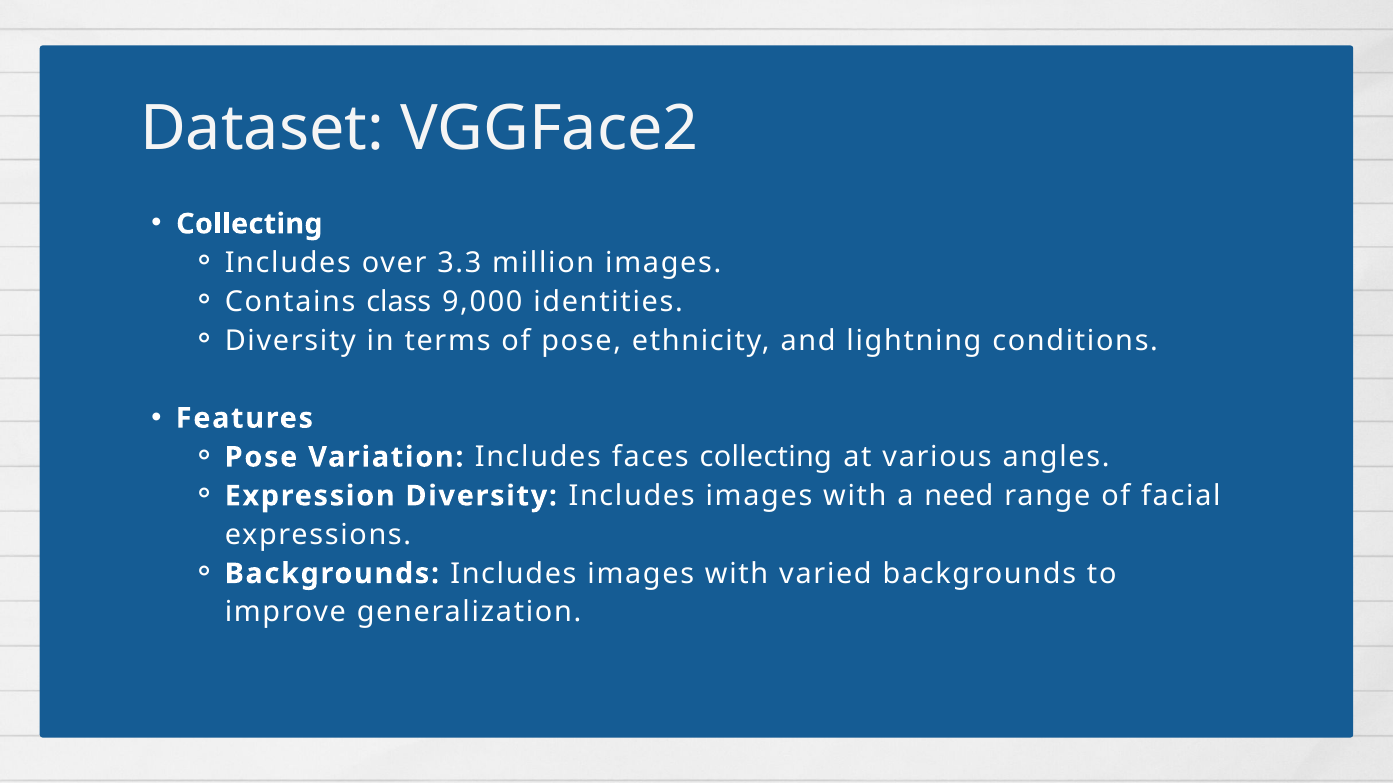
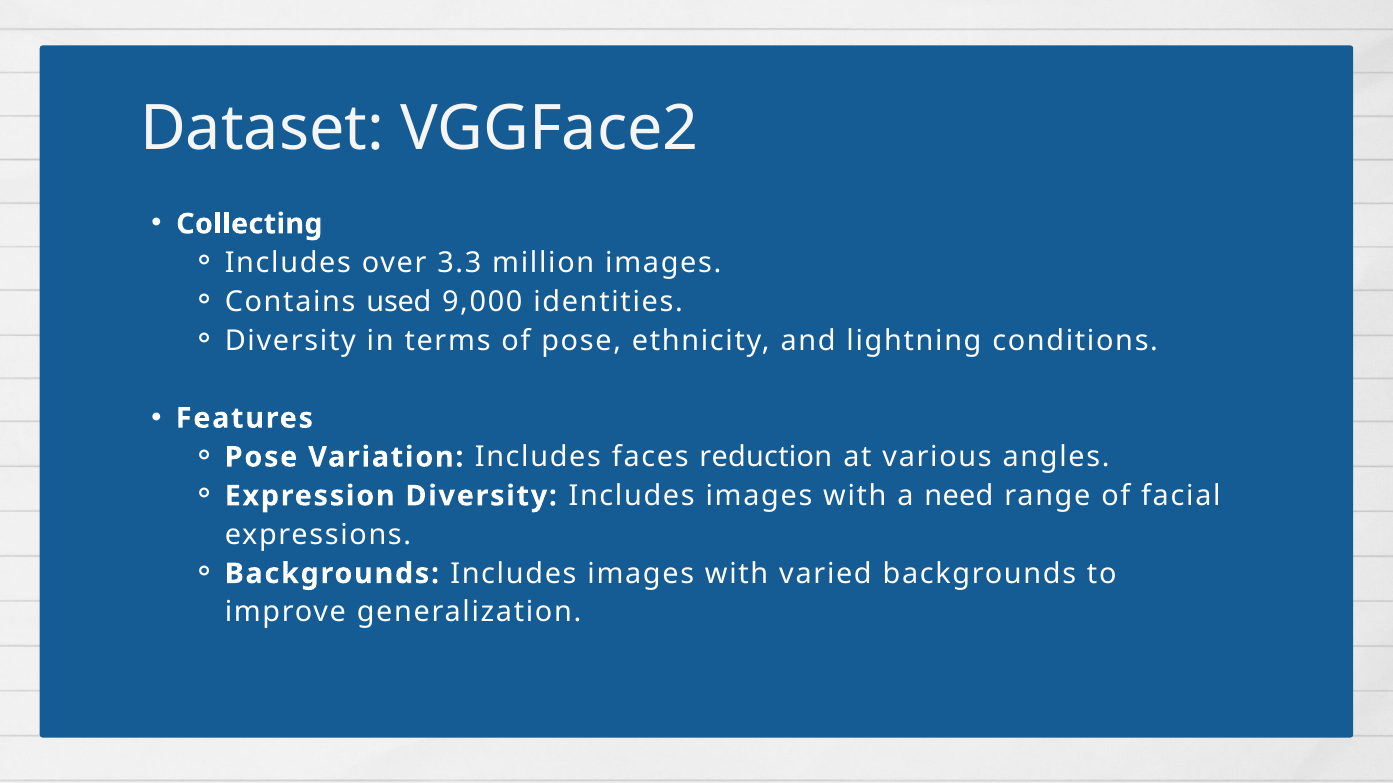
class: class -> used (399, 302)
faces collecting: collecting -> reduction (766, 457)
